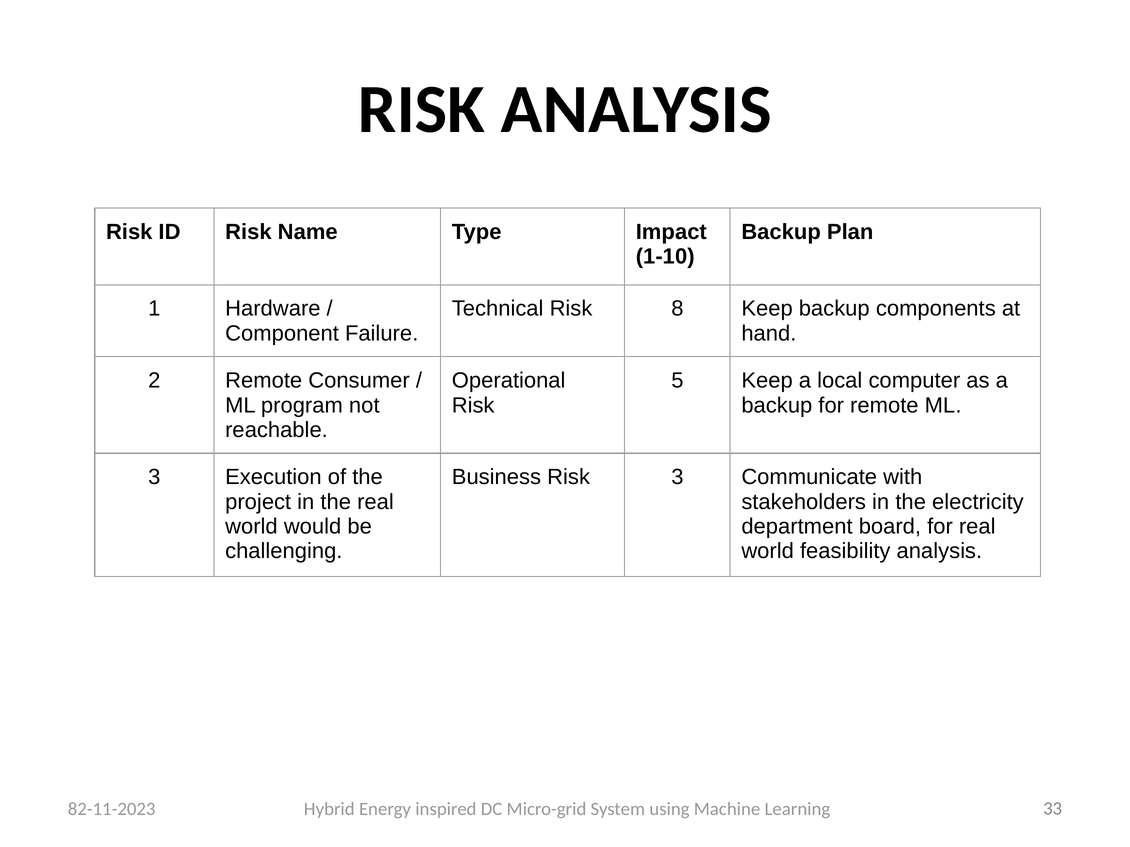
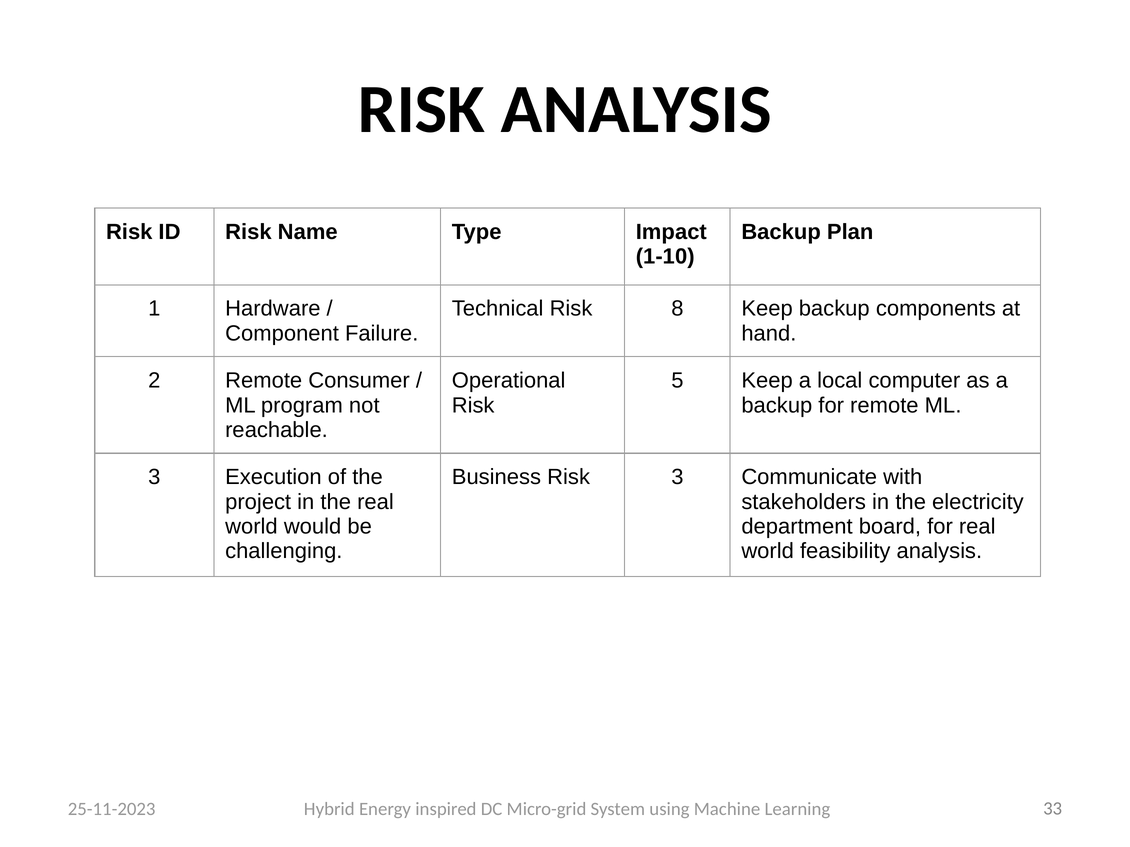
82-11-2023: 82-11-2023 -> 25-11-2023 (112, 809)
